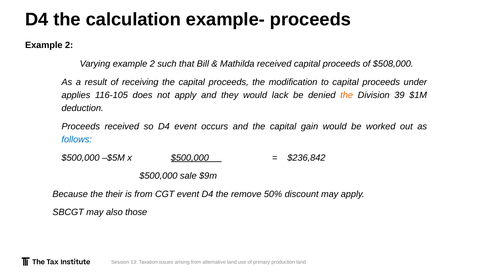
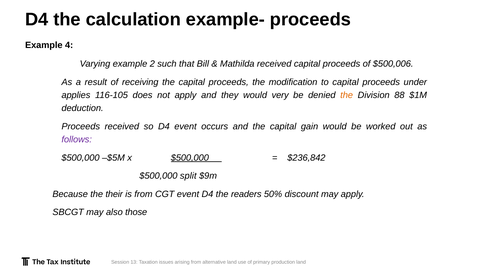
2: 2 -> 4 (69, 45)
$508,000: $508,000 -> $500,006 (393, 64)
lack: lack -> very (280, 95)
39: 39 -> 88 (399, 95)
follows colour: blue -> purple (77, 140)
sale: sale -> split (188, 176)
remove: remove -> readers (246, 194)
